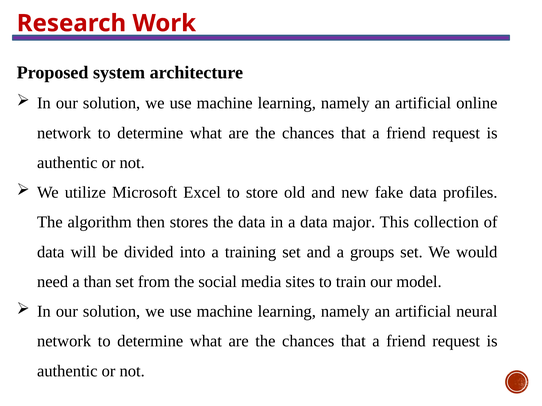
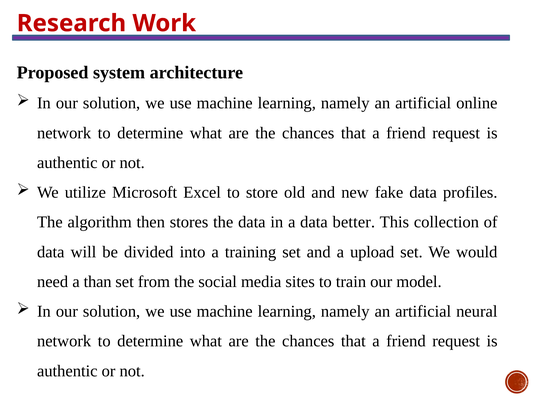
major: major -> better (354, 222)
groups: groups -> upload (372, 252)
